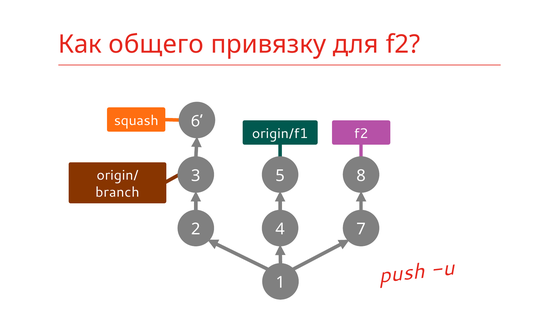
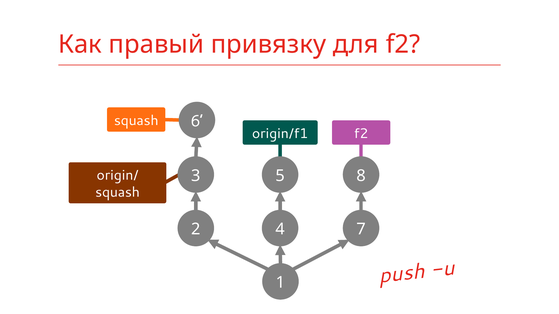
общего: общего -> правый (156, 45)
branch: branch -> squash (118, 192)
